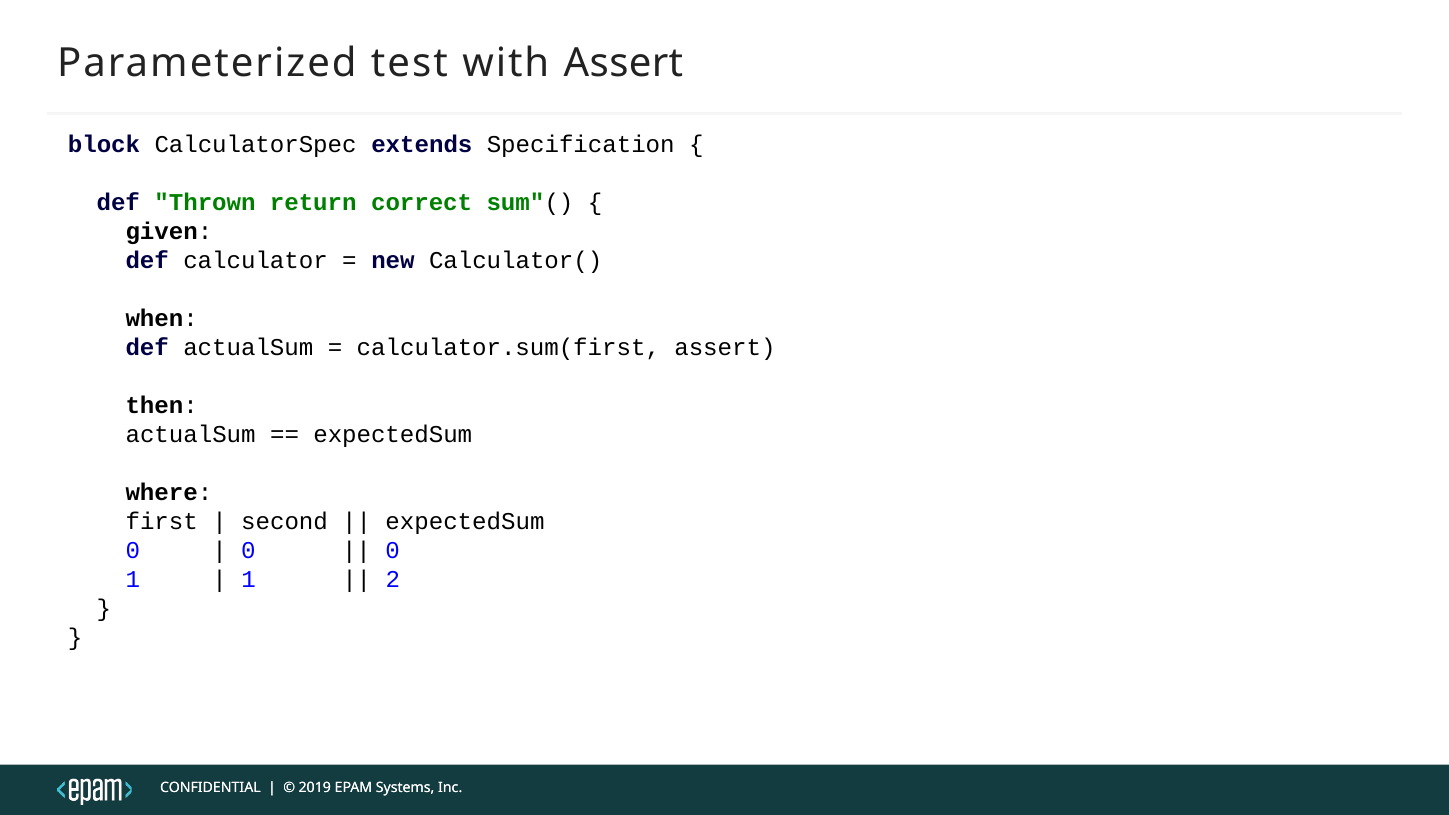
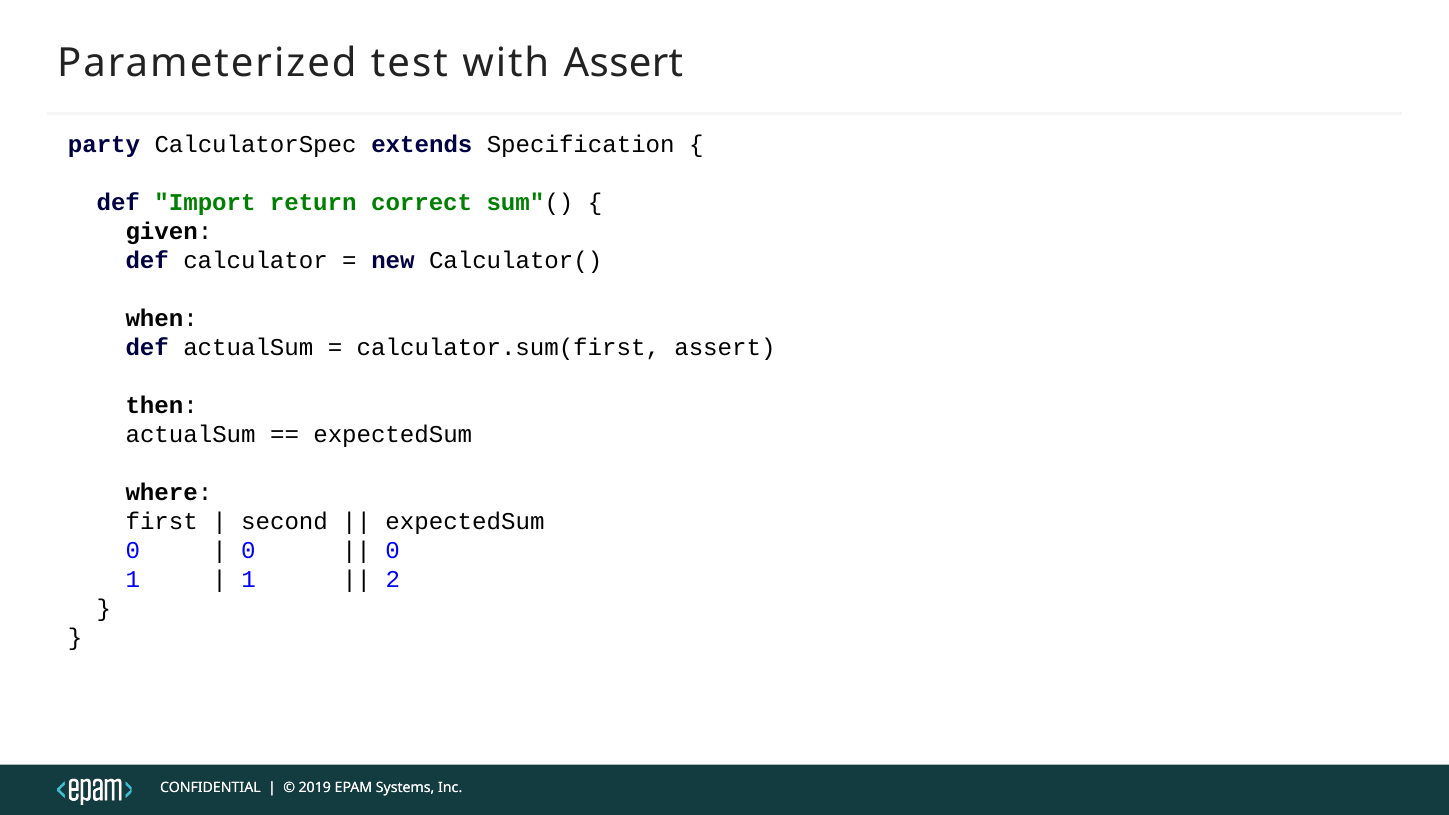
block: block -> party (104, 145)
Thrown: Thrown -> Import (205, 203)
